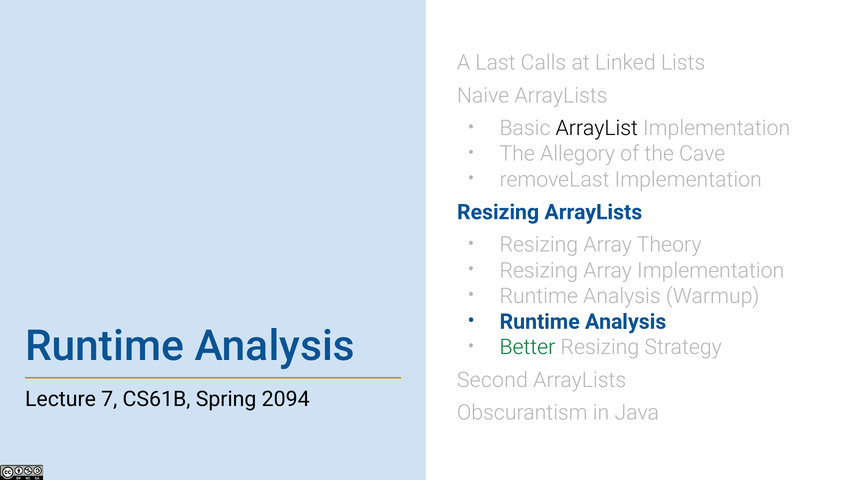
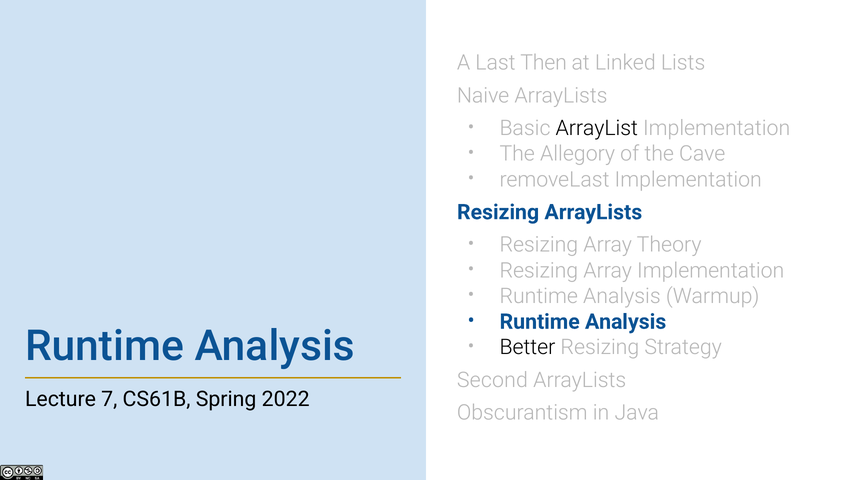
Calls: Calls -> Then (544, 63)
Better colour: green -> black (527, 347)
2094: 2094 -> 2022 (286, 399)
